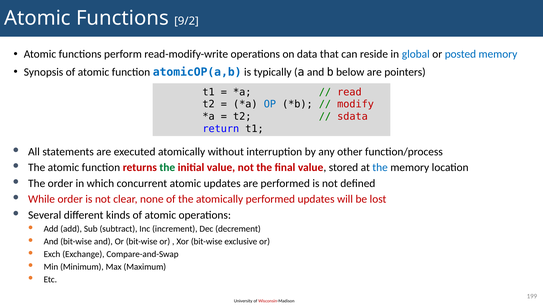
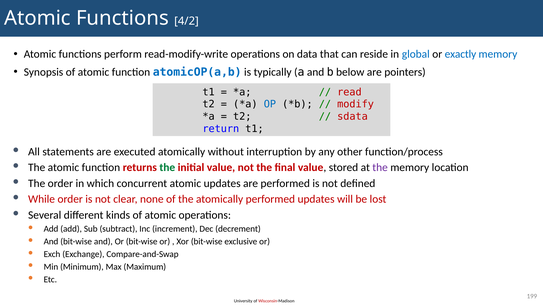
9/2: 9/2 -> 4/2 (186, 21)
posted: posted -> exactly (460, 54)
the colour: blue -> purple (380, 168)
